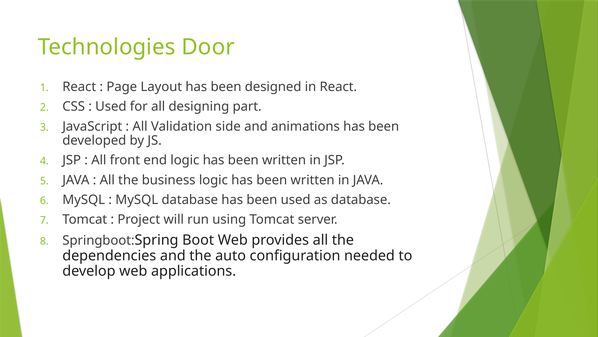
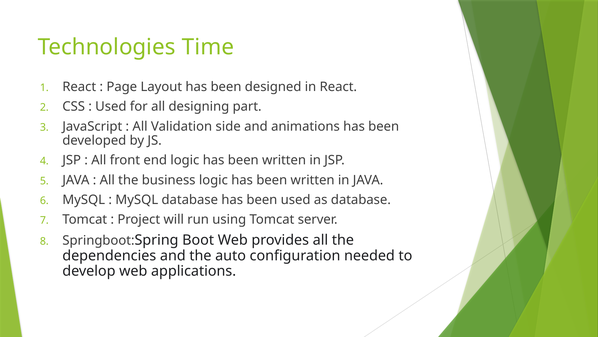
Door: Door -> Time (208, 47)
